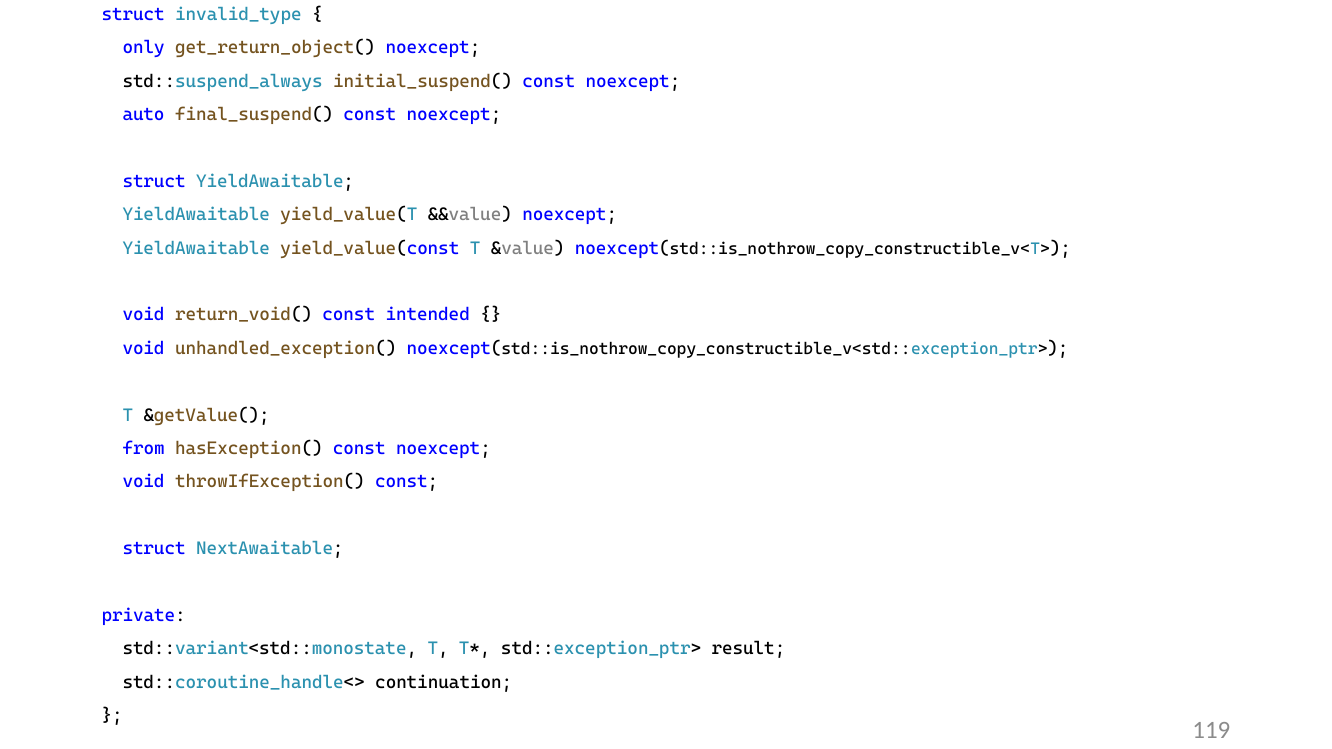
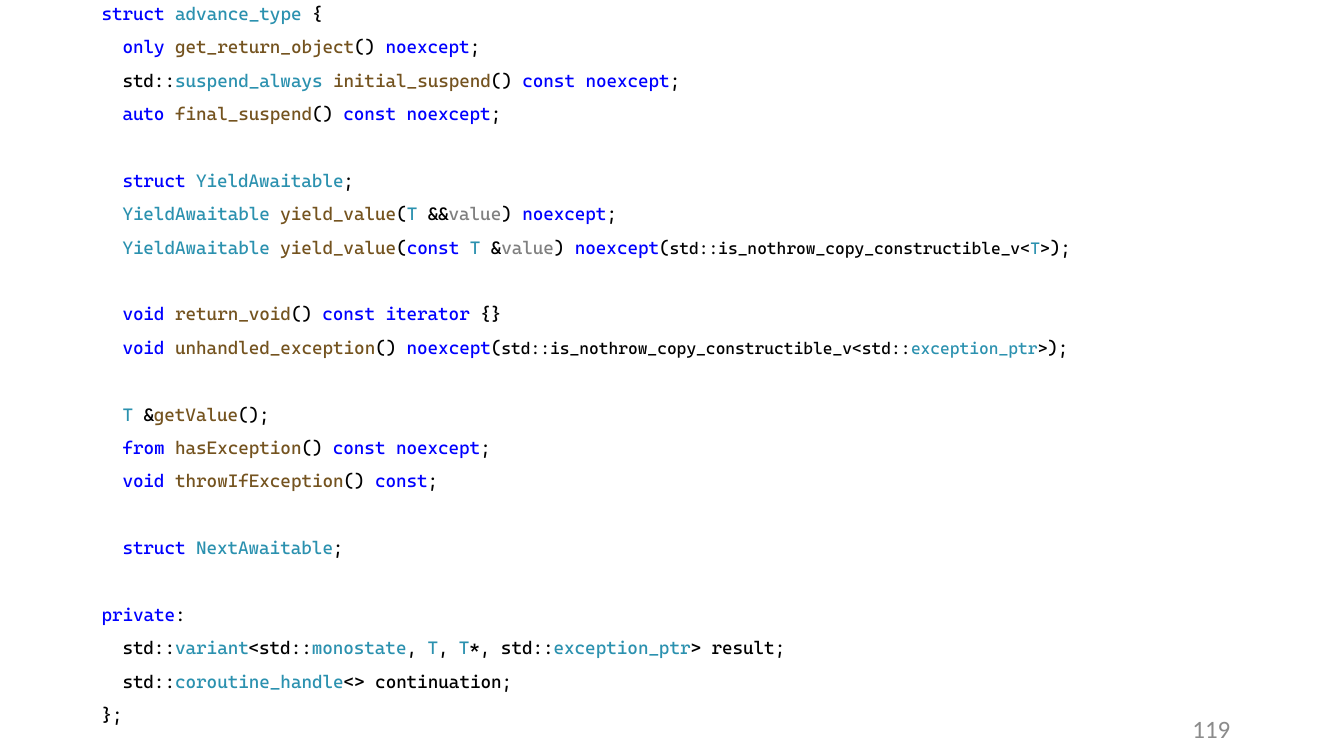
invalid_type: invalid_type -> advance_type (238, 15)
intended: intended -> iterator (428, 315)
